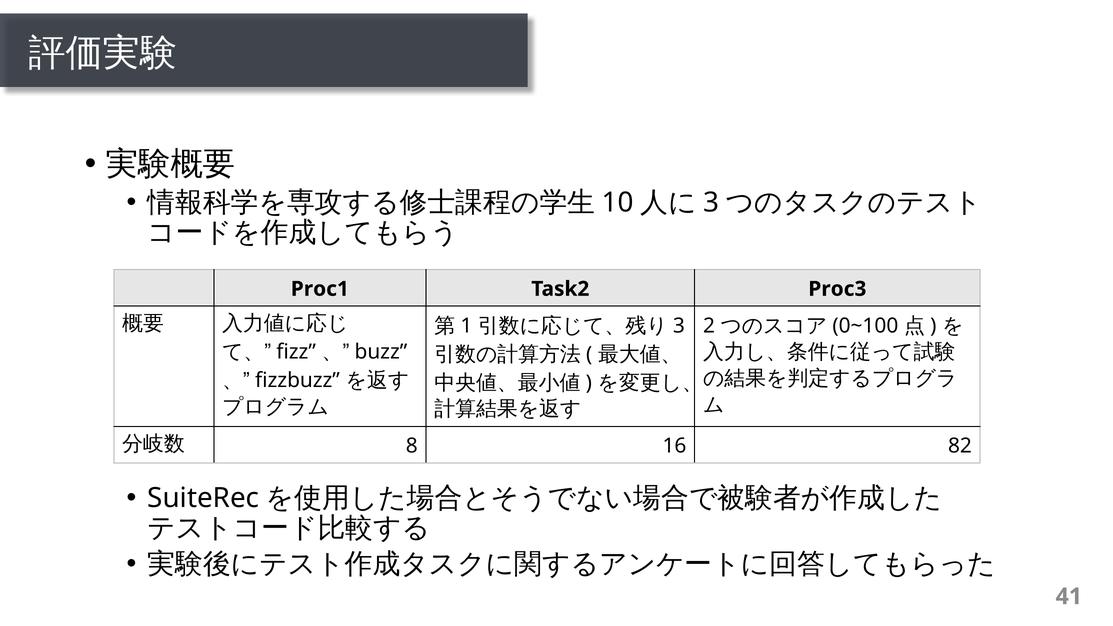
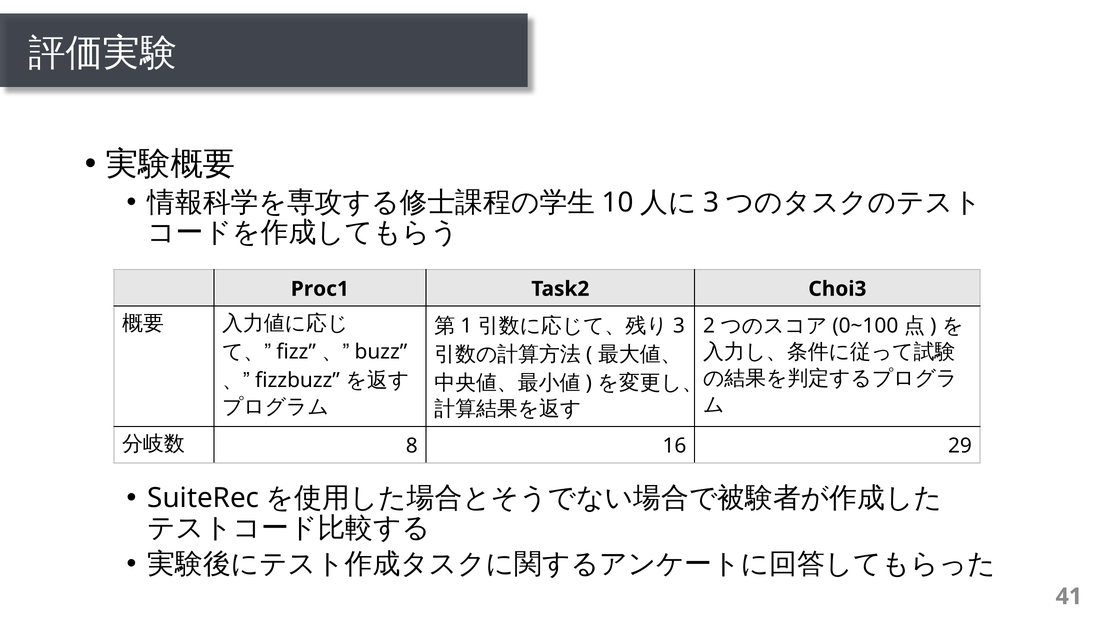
Proc3: Proc3 -> Choi3 (837, 289)
82: 82 -> 29 (960, 446)
